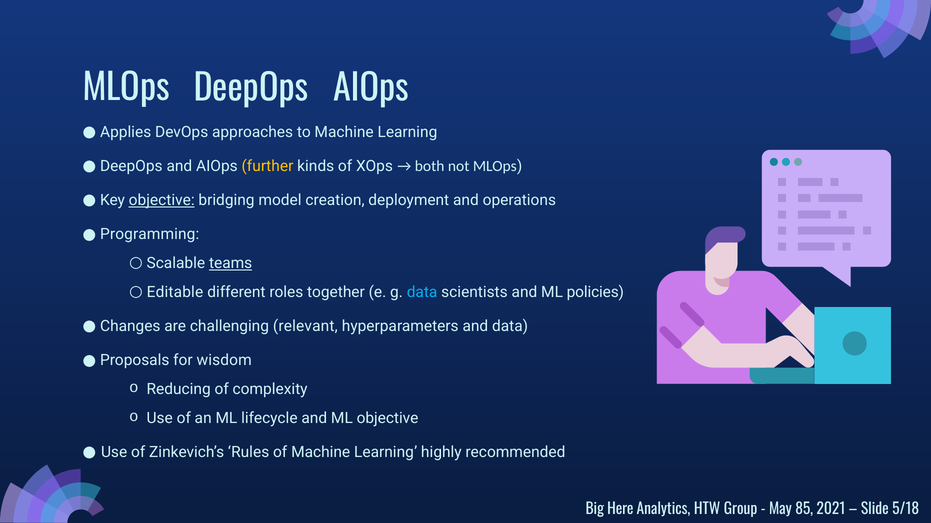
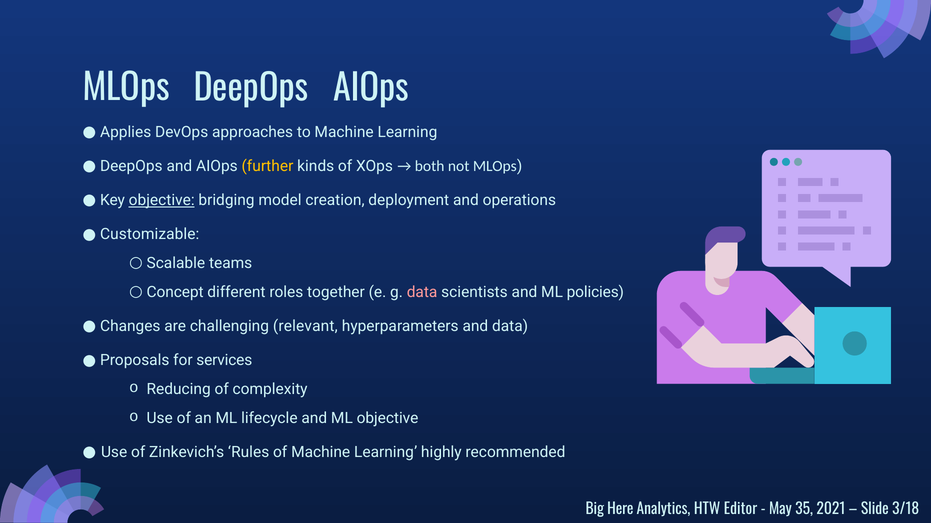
Programming: Programming -> Customizable (150, 235)
teams underline: present -> none (231, 264)
Editable: Editable -> Concept (175, 292)
data colour: light blue -> pink (422, 292)
wisdom: wisdom -> services (224, 361)
Group: Group -> Editor (741, 510)
85: 85 -> 35 (804, 510)
5/18: 5/18 -> 3/18 (906, 510)
